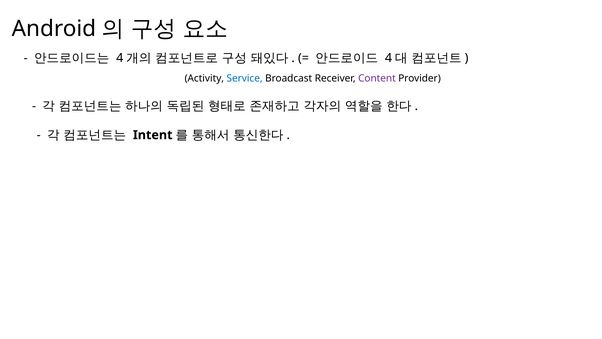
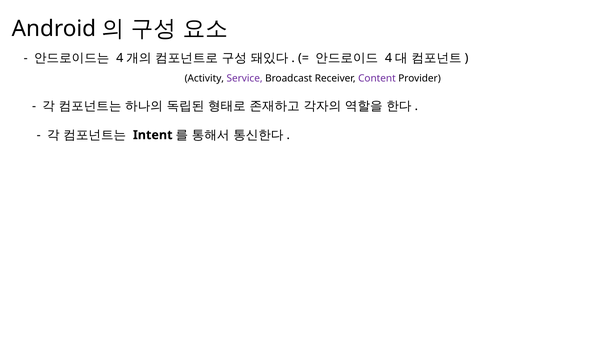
Service colour: blue -> purple (245, 78)
